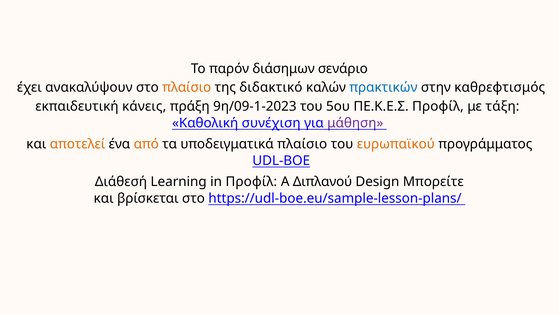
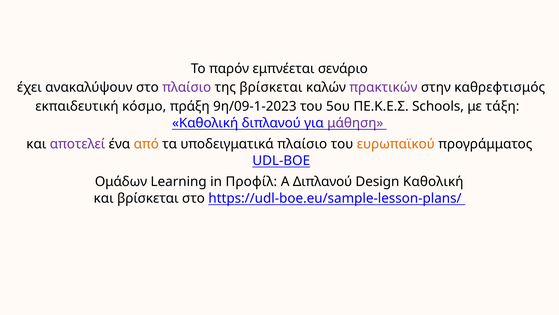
διάσημων: διάσημων -> εμπνέεται (284, 69)
πλαίσιο colour: orange -> purple (187, 87)
της διδακτικό: διδακτικό -> βρίσκεται (271, 87)
πρακτικών colour: blue -> purple (383, 87)
κάνεις: κάνεις -> κόσμο (144, 106)
ΠΕ.Κ.Ε.Σ Προφίλ: Προφίλ -> Schools (438, 106)
Καθολική συνέχιση: συνέχιση -> διπλανού (271, 123)
αποτελεί colour: orange -> purple (78, 144)
Διάθεσή: Διάθεσή -> Ομάδων (121, 182)
Design Μπορείτε: Μπορείτε -> Καθολική (433, 182)
